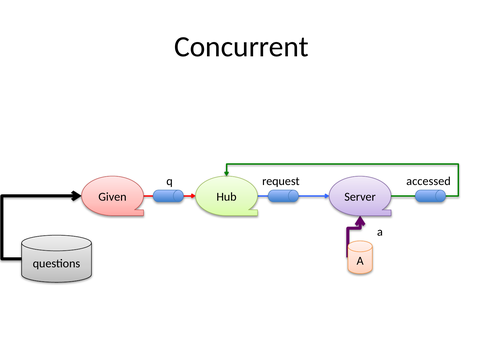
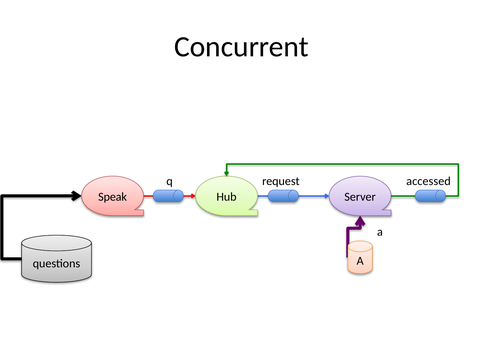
Given: Given -> Speak (113, 197)
